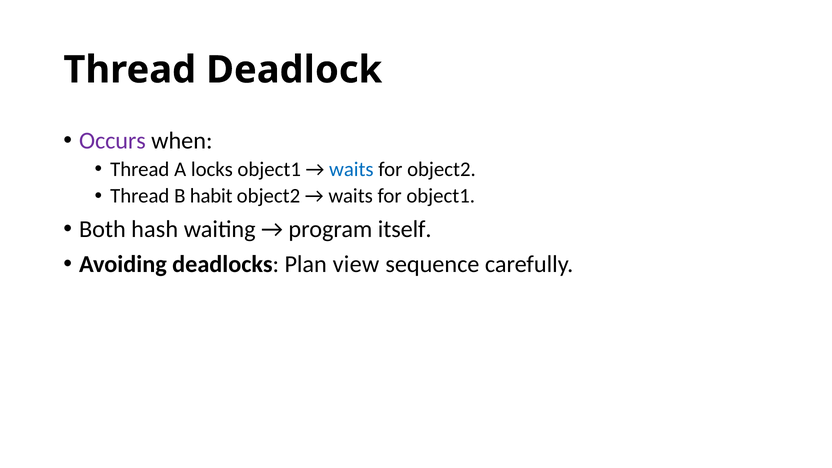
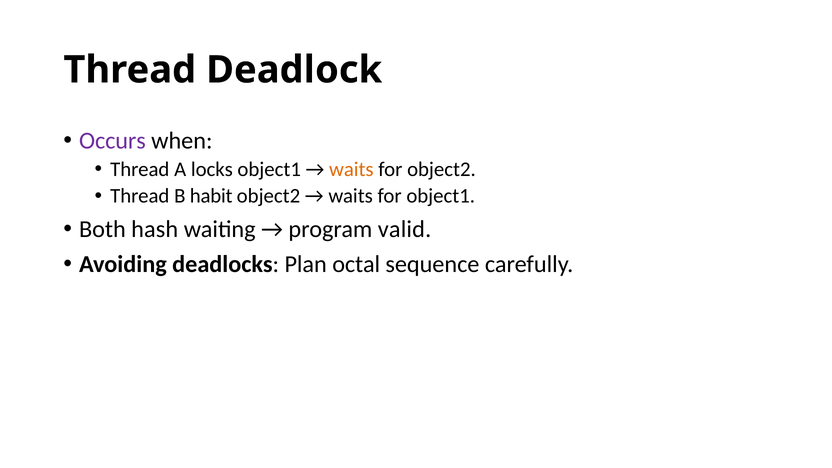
waits colour: blue -> orange (351, 169)
itself: itself -> valid (405, 229)
view: view -> octal (356, 264)
